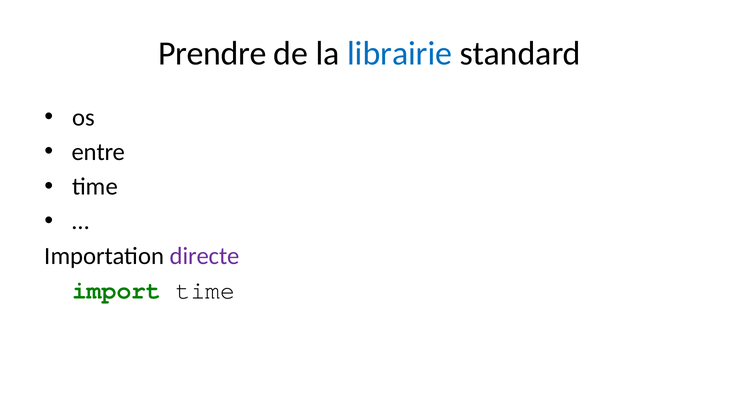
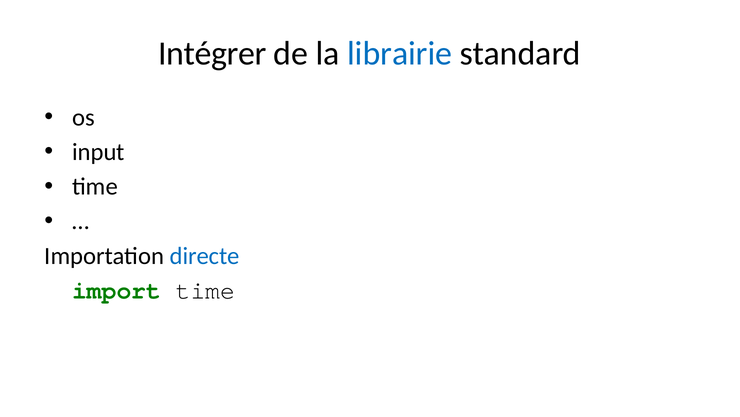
Prendre: Prendre -> Intégrer (212, 54)
entre: entre -> input (98, 152)
directe colour: purple -> blue (205, 255)
